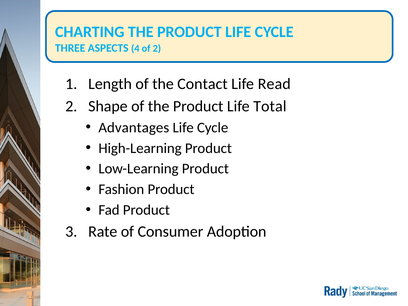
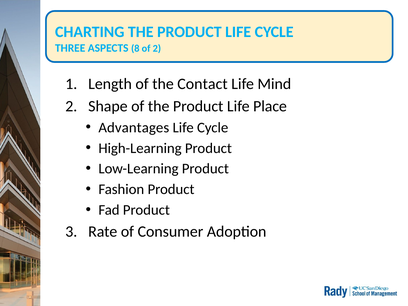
4: 4 -> 8 (135, 48)
Read: Read -> Mind (274, 84)
Total: Total -> Place (270, 106)
